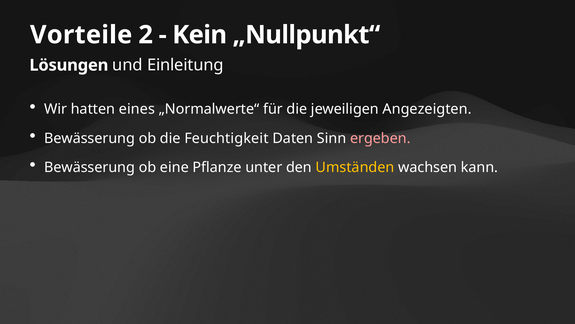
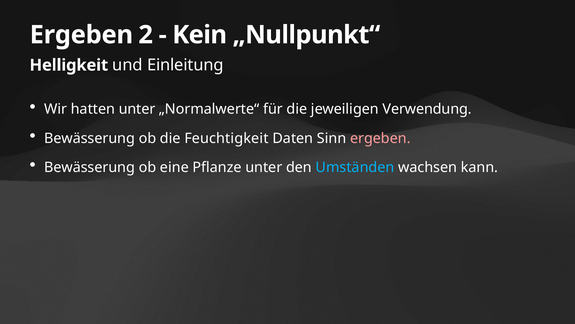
Vorteile: Vorteile -> Ergeben (81, 35)
Lösungen: Lösungen -> Helligkeit (69, 65)
hatten eines: eines -> unter (137, 109)
Angezeigten: Angezeigten -> Verwendung (427, 109)
Umständen colour: yellow -> light blue (355, 167)
